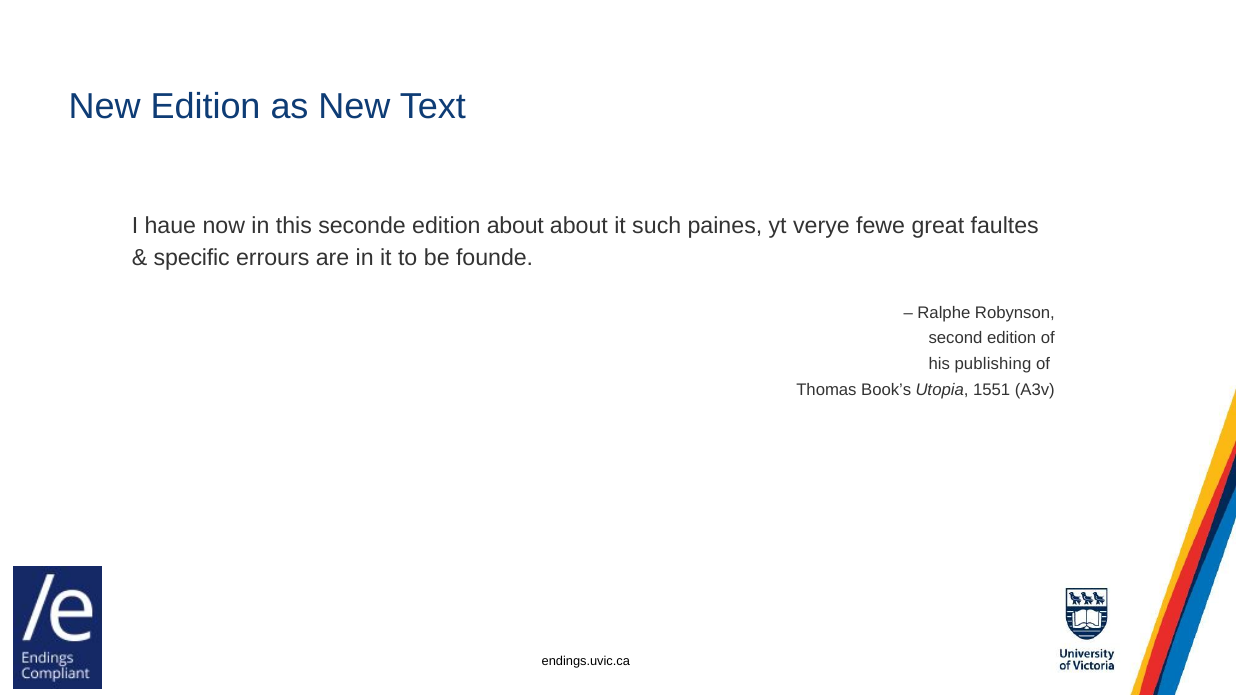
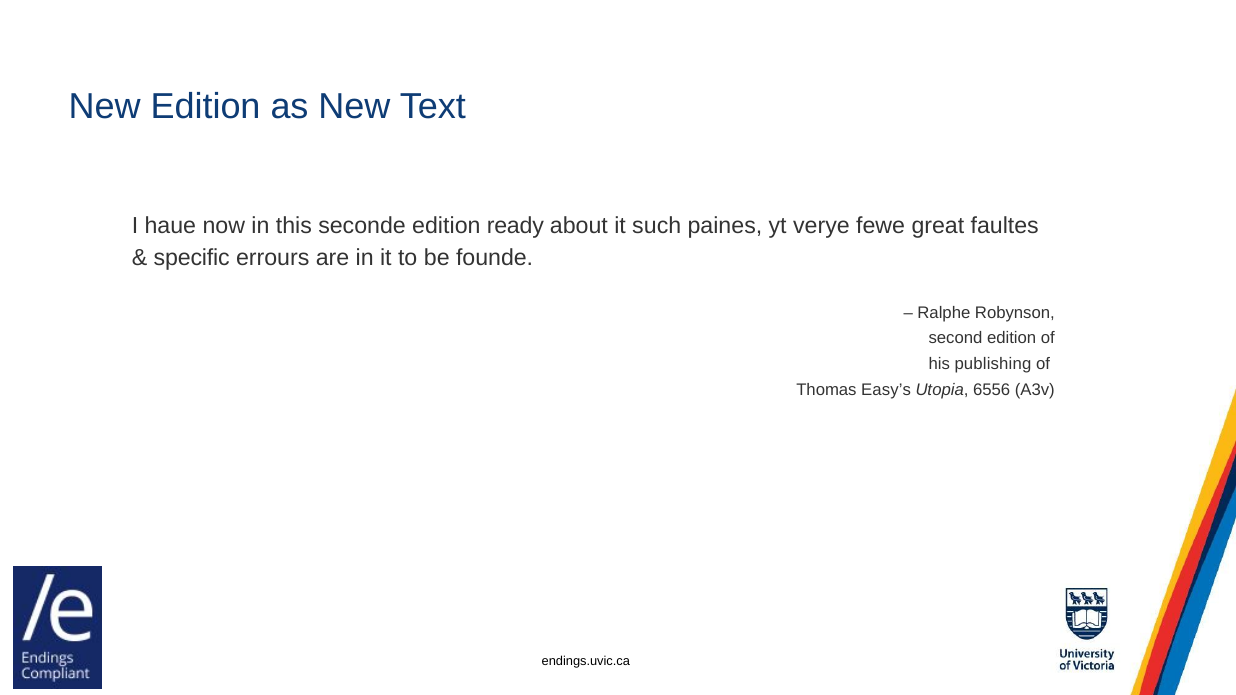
edition about: about -> ready (515, 226)
Book’s: Book’s -> Easy’s (886, 390)
1551: 1551 -> 6556 (992, 390)
